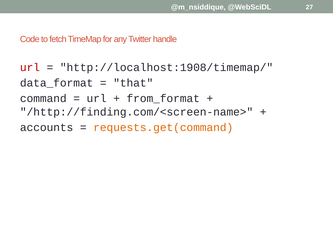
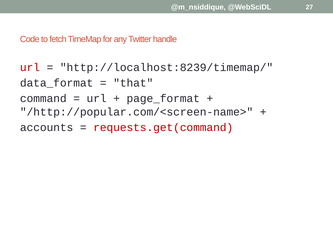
http://localhost:1908/timemap/: http://localhost:1908/timemap/ -> http://localhost:8239/timemap/ (167, 67)
from_format: from_format -> page_format (163, 98)
/http://finding.com/<screen-name>: /http://finding.com/<screen-name> -> /http://popular.com/<screen-name> (137, 112)
requests.get(command colour: orange -> red (163, 127)
